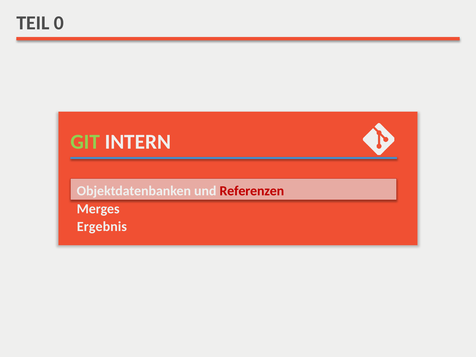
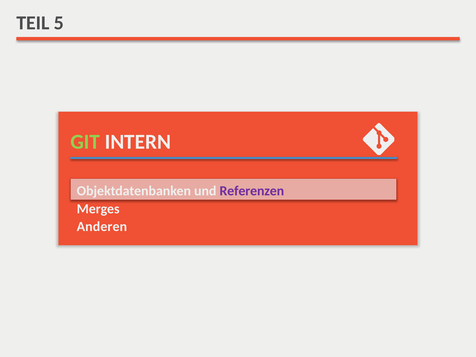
0: 0 -> 5 (59, 23)
Referenzen colour: red -> purple (252, 191)
Ergebnis: Ergebnis -> Anderen (102, 227)
